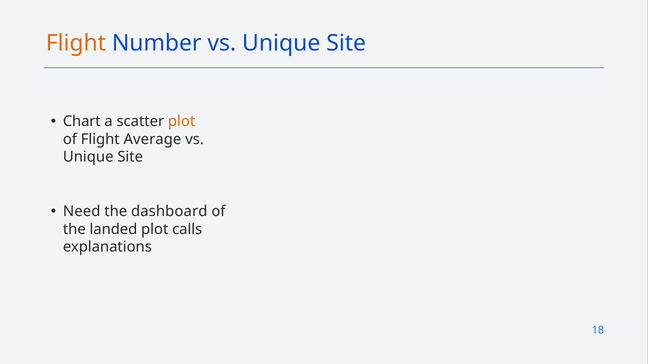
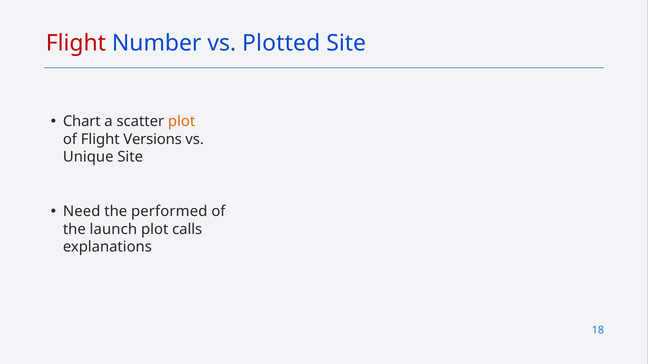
Flight colour: orange -> red (76, 43)
Number vs Unique: Unique -> Plotted (281, 43)
Average: Average -> Versions (153, 139)
dashboard: dashboard -> performed (169, 212)
landed: landed -> launch (113, 230)
